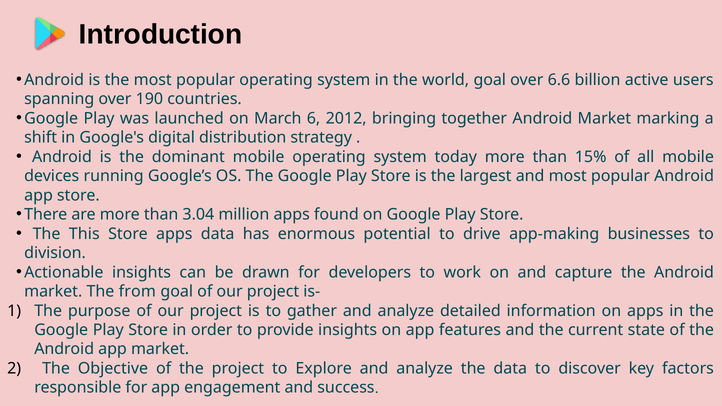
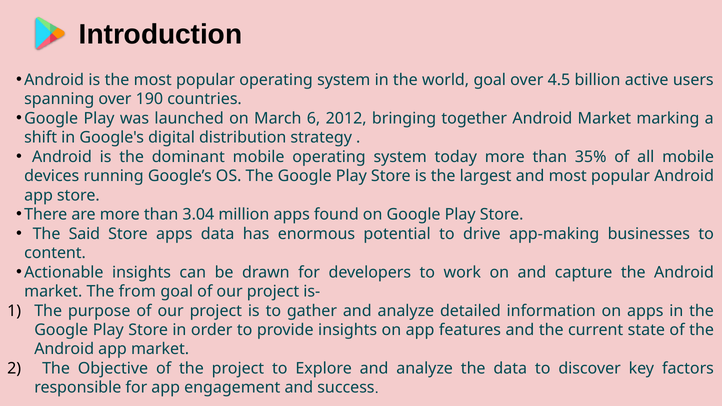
6.6: 6.6 -> 4.5 (559, 80)
15%: 15% -> 35% (591, 157)
This: This -> Said (84, 234)
division: division -> content (55, 253)
